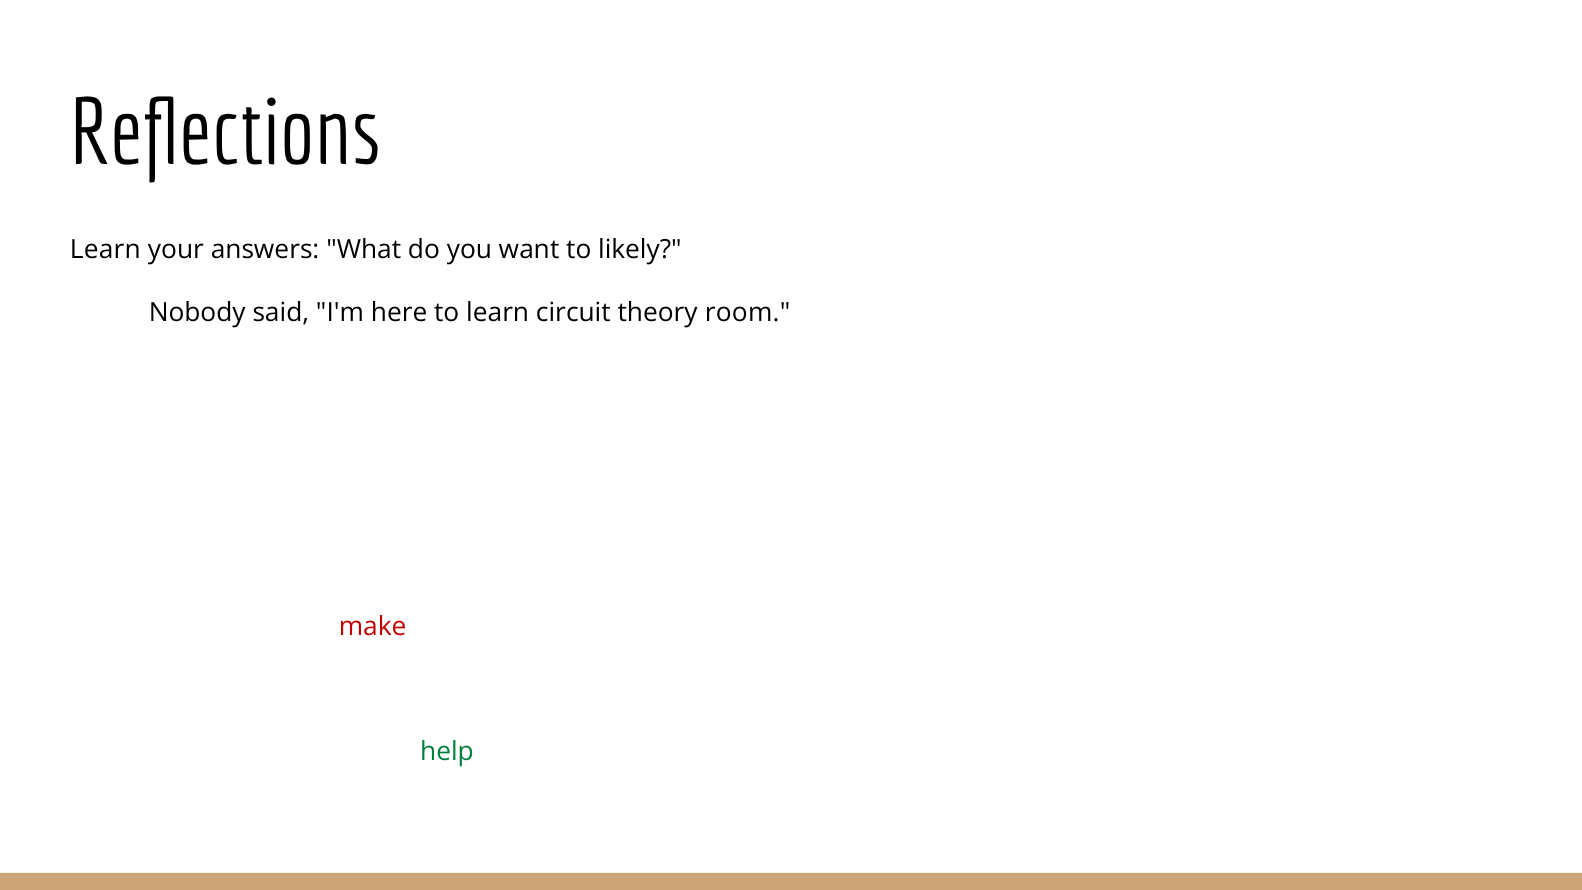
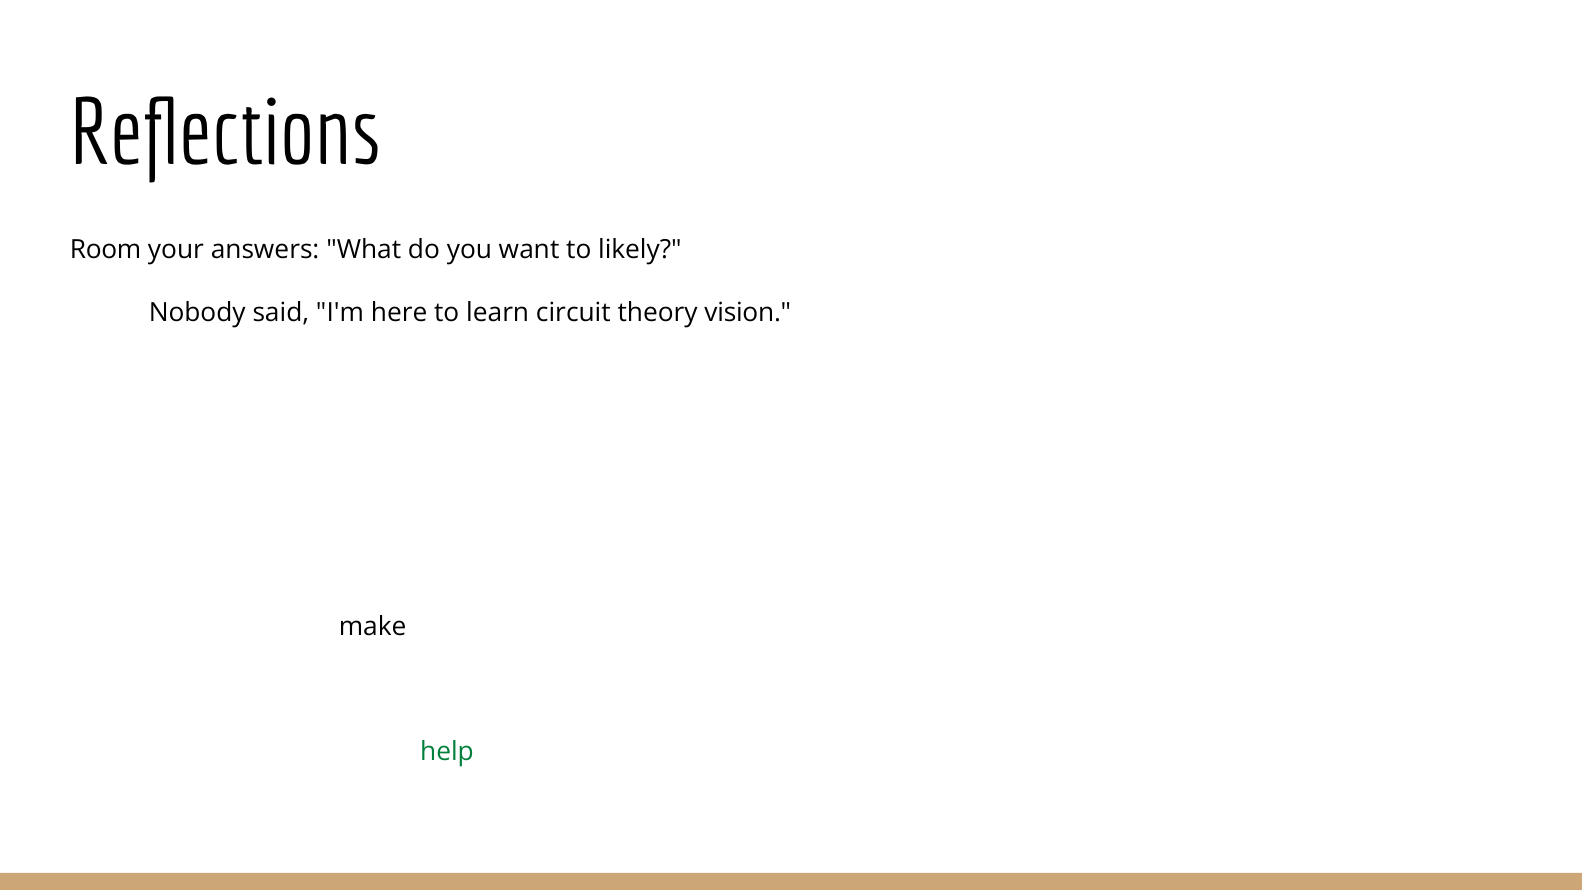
Learn: Learn -> Room (106, 250)
theory room: room -> vision (748, 313)
make colour: red -> black (373, 626)
